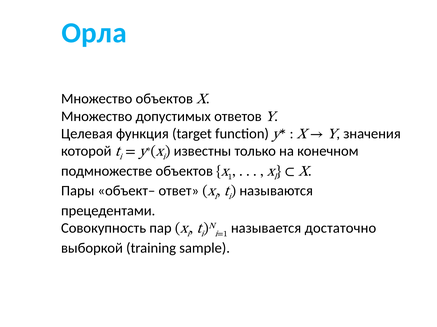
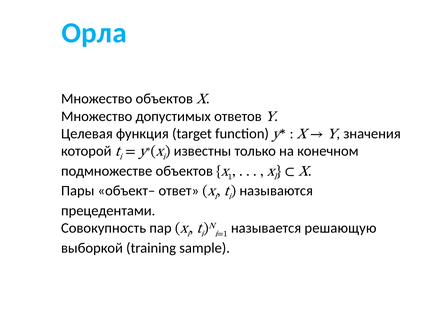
достаточно: достаточно -> решающую (340, 229)
